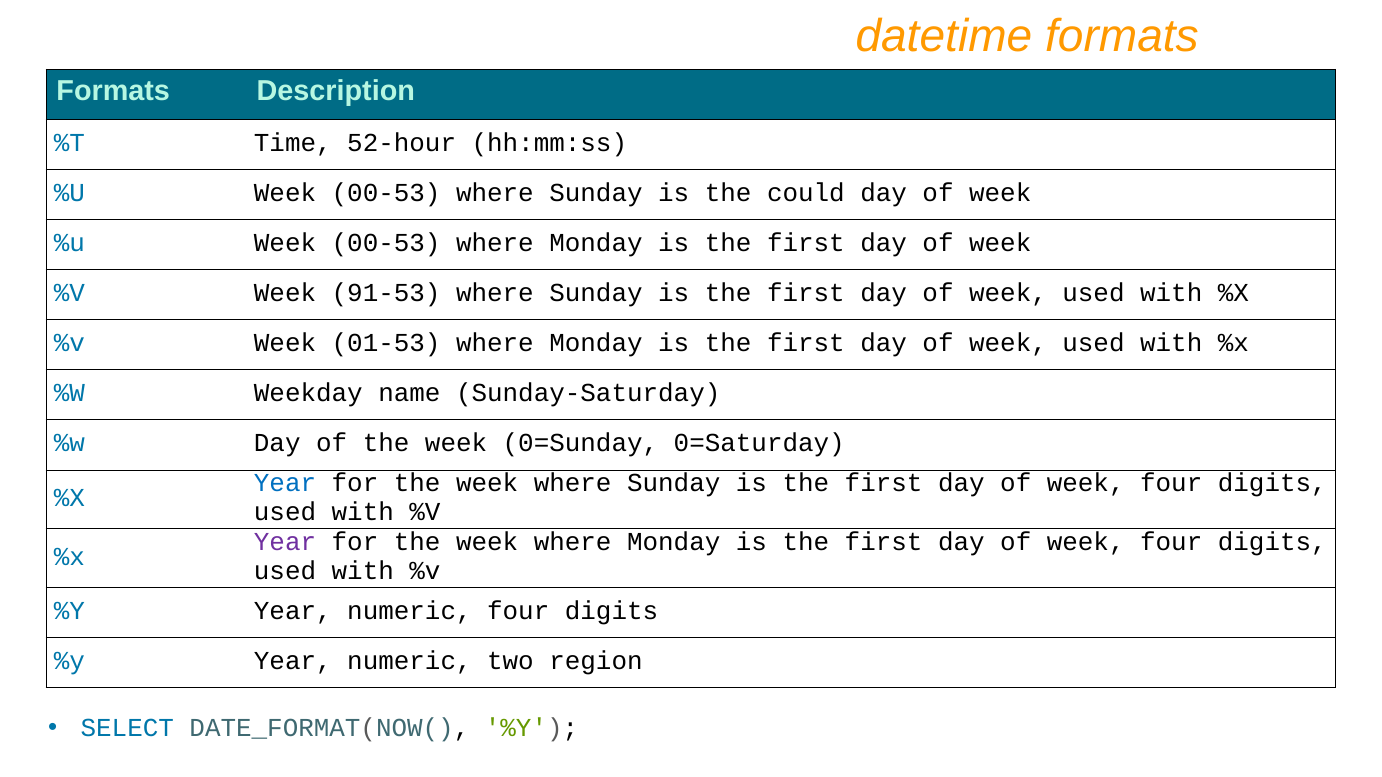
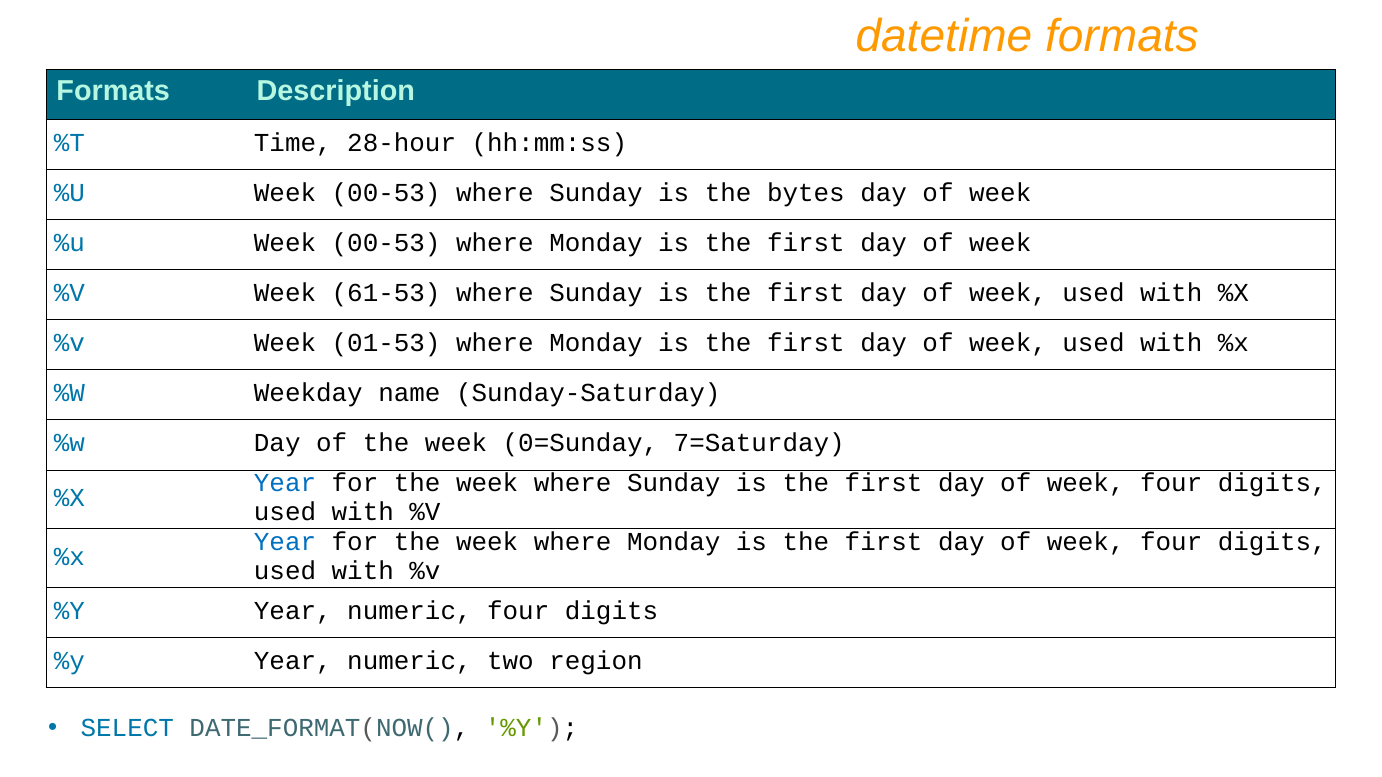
52-hour: 52-hour -> 28-hour (402, 143)
could: could -> bytes (806, 193)
91-53: 91-53 -> 61-53 (386, 293)
0=Saturday: 0=Saturday -> 7=Saturday (759, 444)
Year colour: purple -> blue (285, 542)
